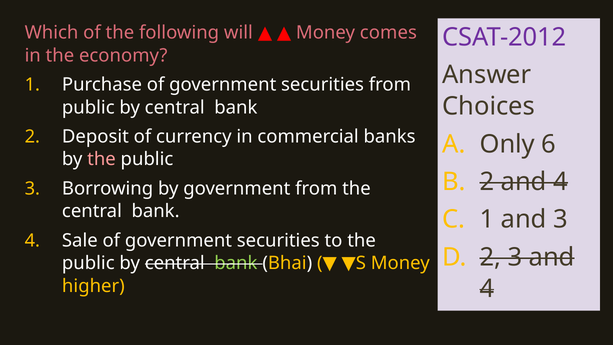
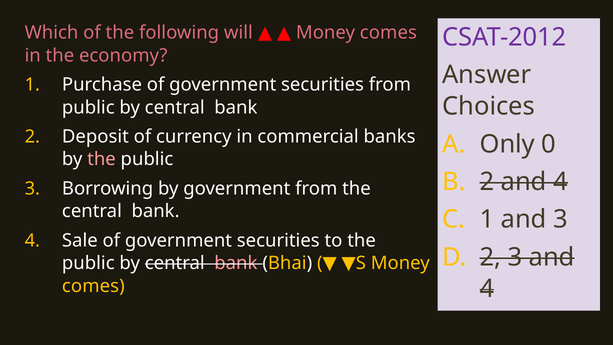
6: 6 -> 0 (549, 144)
bank colour: light green -> pink (236, 263)
higher: higher -> comes (93, 286)
